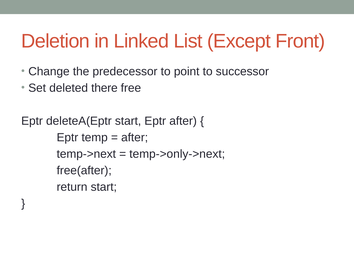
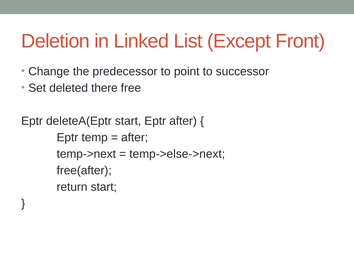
temp->only->next: temp->only->next -> temp->else->next (177, 154)
